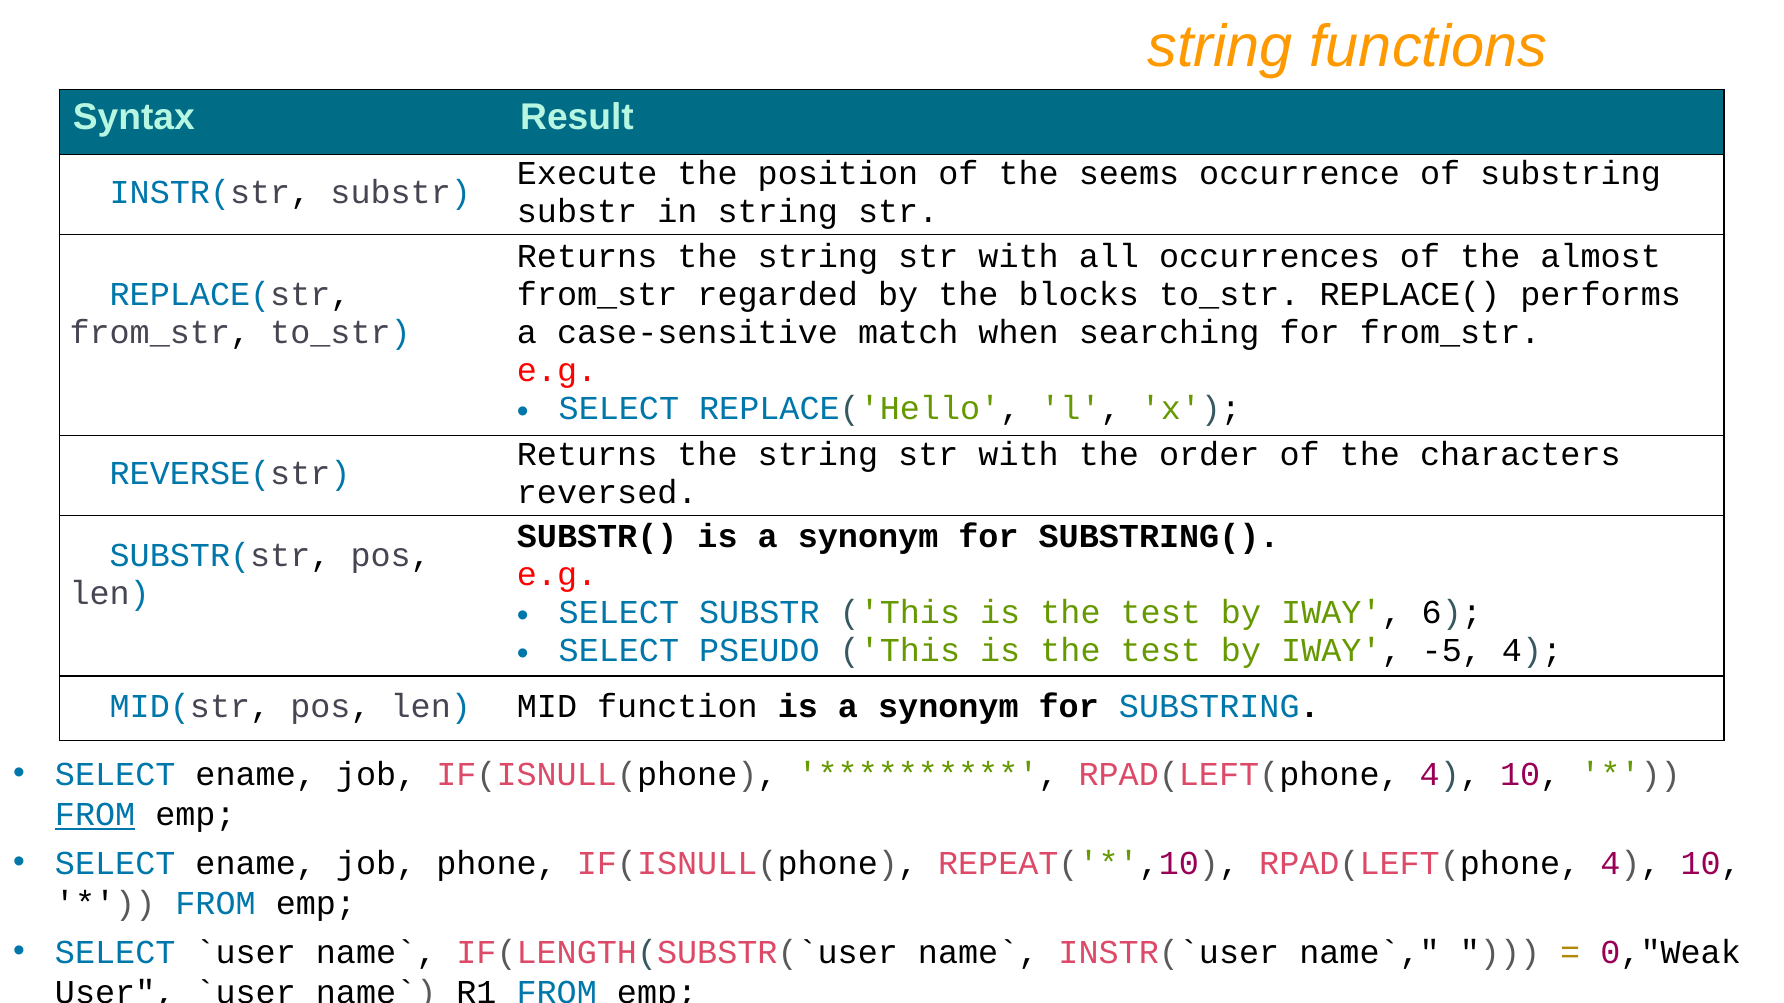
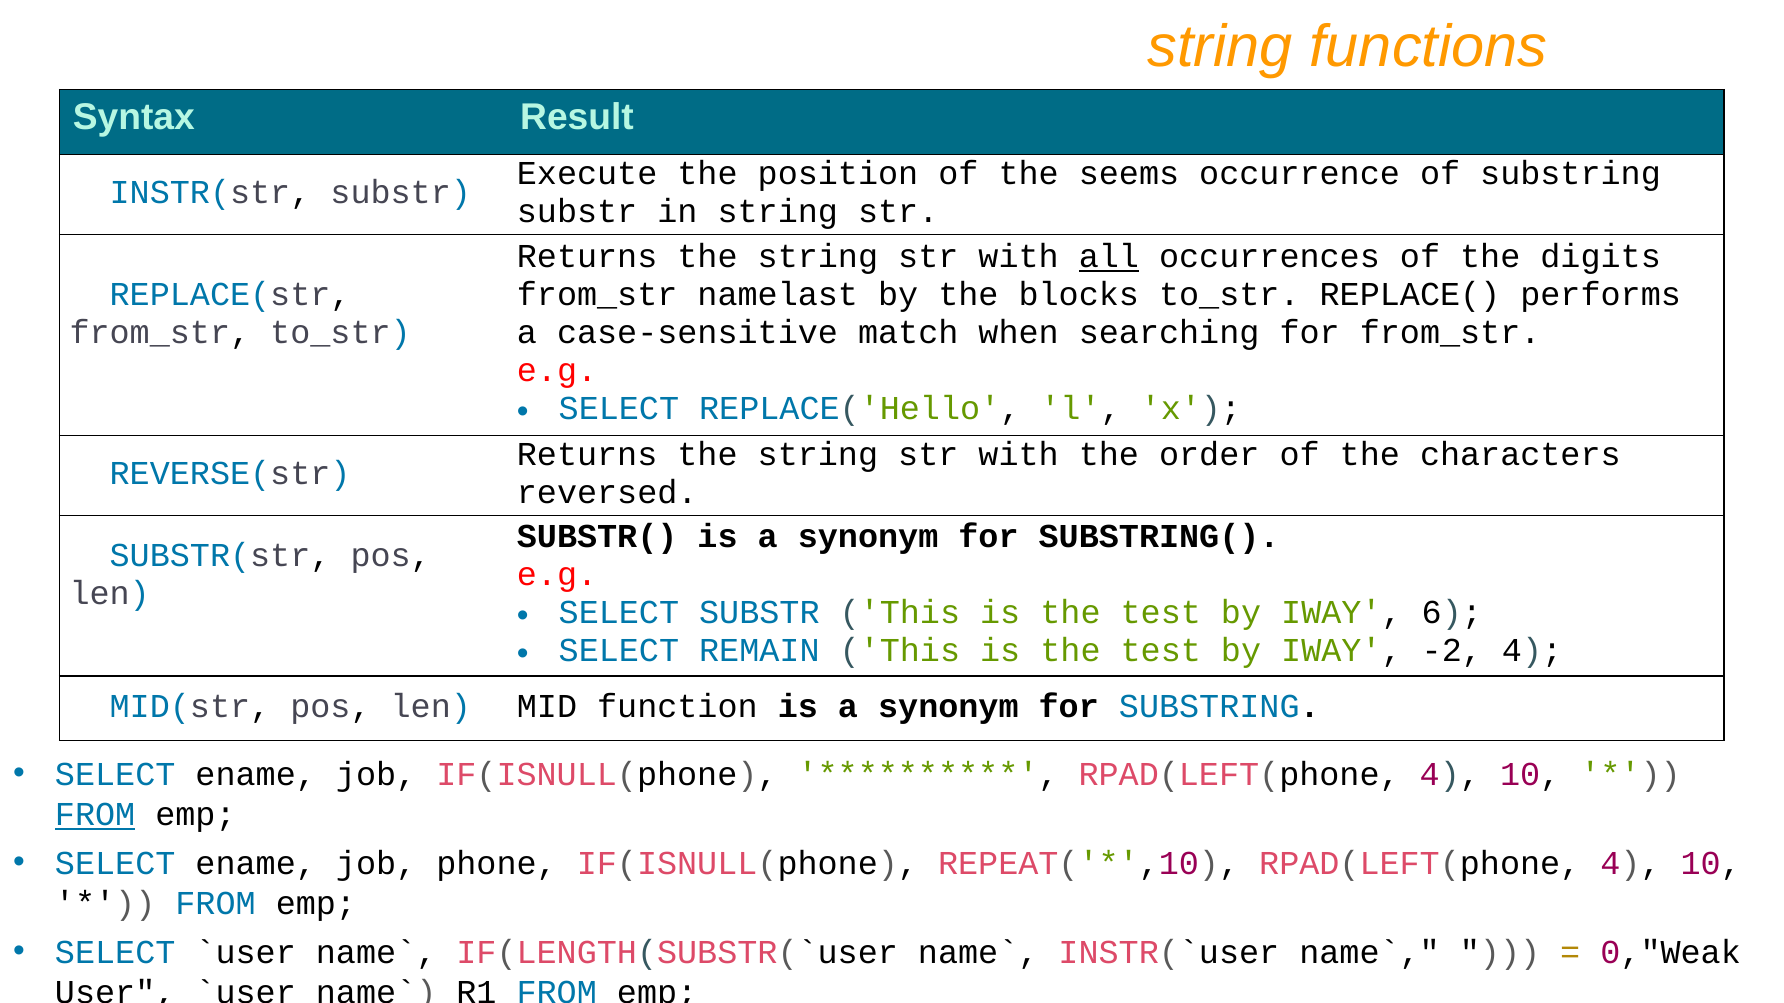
all underline: none -> present (1109, 257)
almost: almost -> digits (1601, 257)
regarded: regarded -> namelast (778, 295)
PSEUDO: PSEUDO -> REMAIN (759, 651)
-5: -5 -> -2 (1452, 651)
